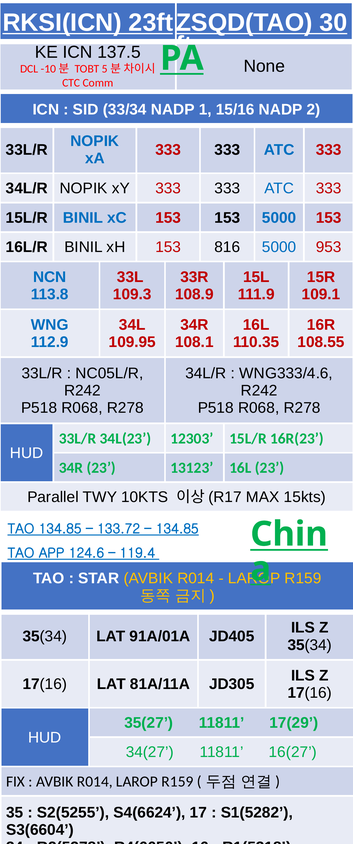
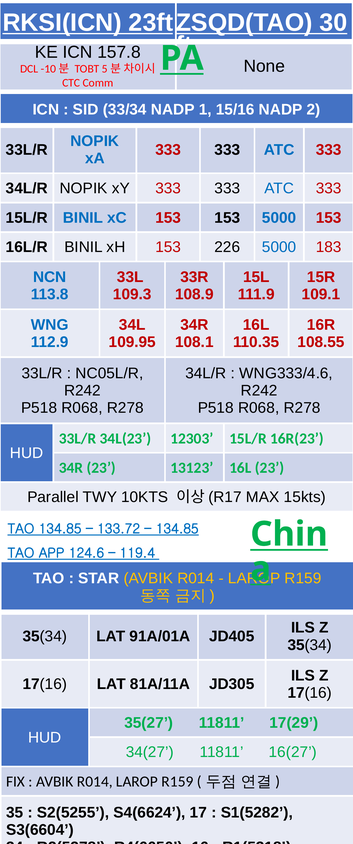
137.5: 137.5 -> 157.8 (119, 52)
816: 816 -> 226 (227, 247)
953: 953 -> 183 (329, 247)
